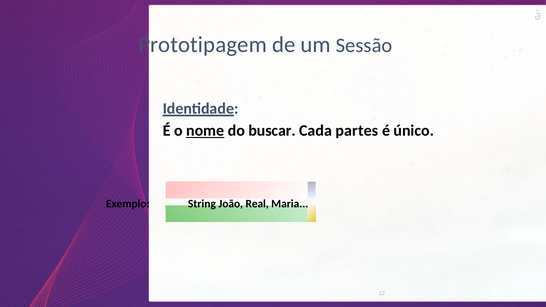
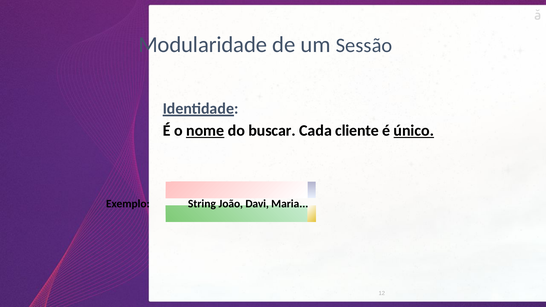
Prototipagem: Prototipagem -> Modularidade (203, 45)
partes: partes -> cliente (357, 131)
único underline: none -> present (414, 131)
Real: Real -> Davi (257, 204)
